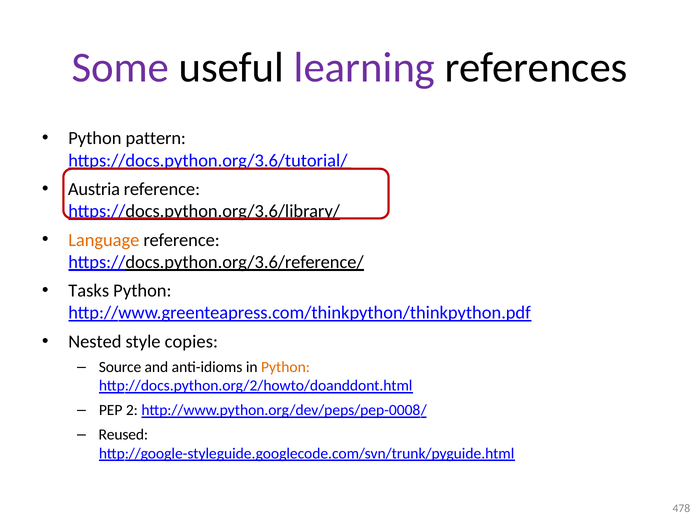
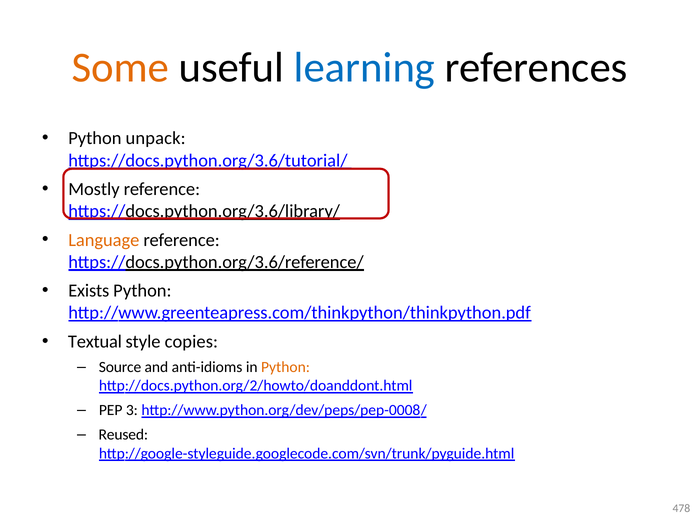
Some colour: purple -> orange (120, 68)
learning colour: purple -> blue (364, 68)
pattern: pattern -> unpack (156, 138)
Austria: Austria -> Mostly (94, 189)
Tasks: Tasks -> Exists (89, 291)
Nested: Nested -> Textual (95, 342)
2: 2 -> 3 (132, 410)
